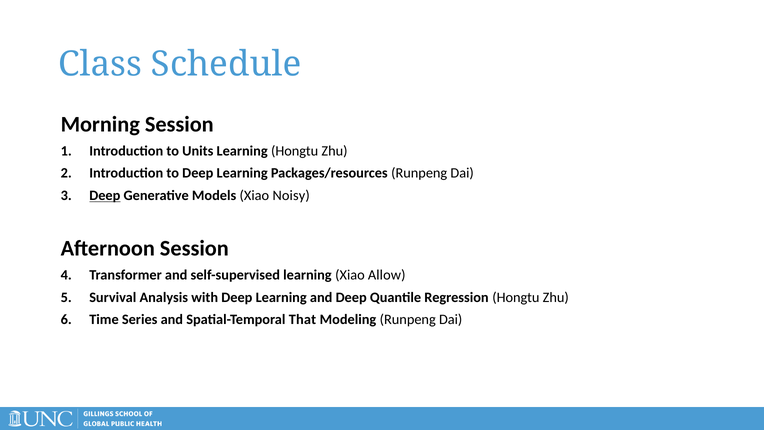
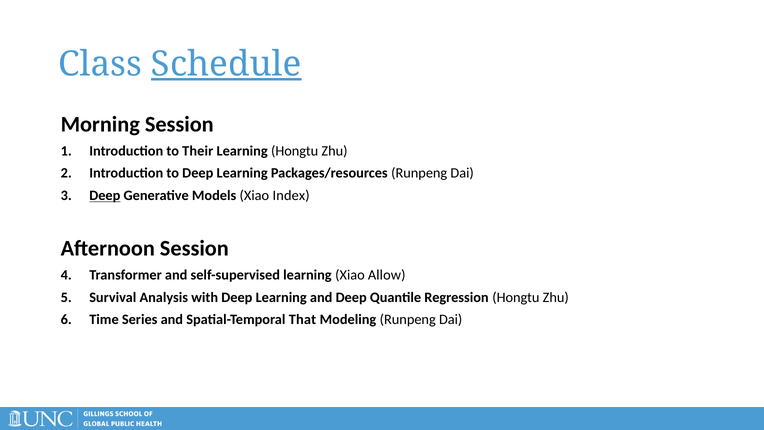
Schedule underline: none -> present (226, 64)
Units: Units -> Their (198, 151)
Noisy: Noisy -> Index (291, 195)
